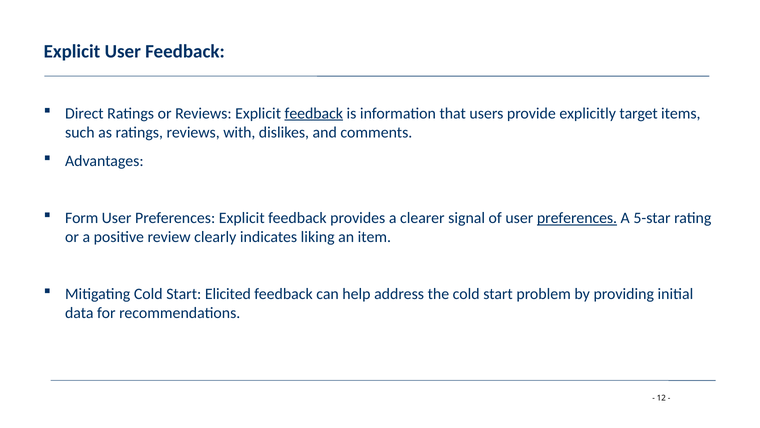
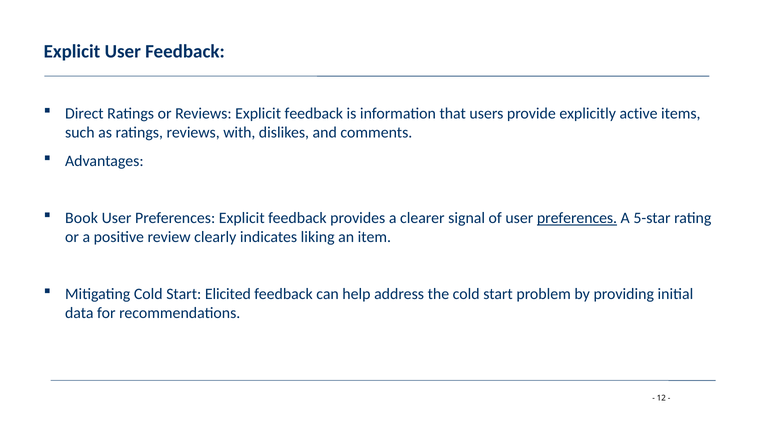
feedback underline: present -> none (314, 113)
target: target -> active (639, 113)
Form: Form -> Book (82, 218)
